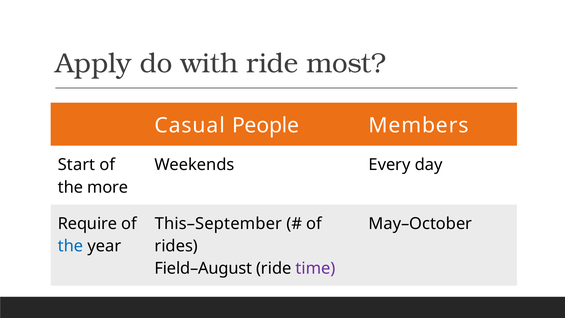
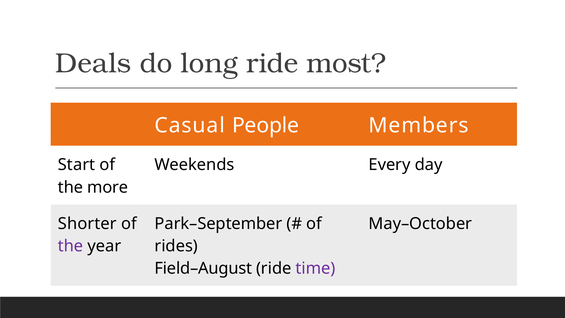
Apply: Apply -> Deals (93, 63)
with: with -> long (209, 63)
Require: Require -> Shorter (87, 224)
This–September: This–September -> Park–September (218, 224)
the colour: blue -> purple (71, 246)
